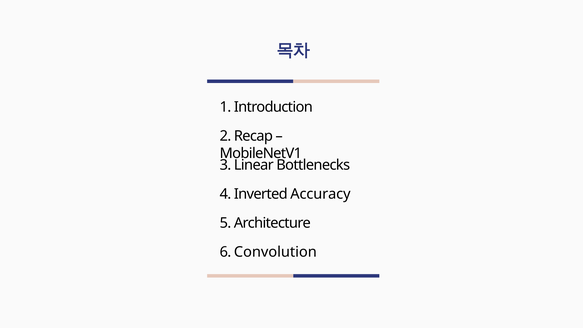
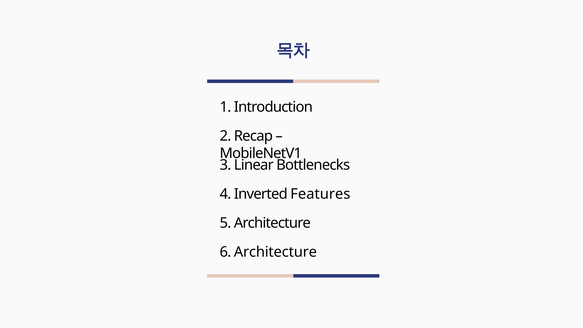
Accuracy: Accuracy -> Features (320, 194)
6 Convolution: Convolution -> Architecture (275, 252)
